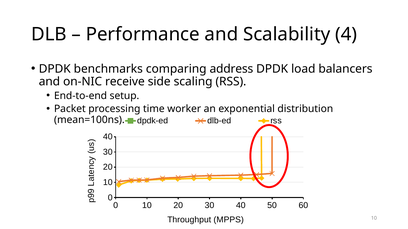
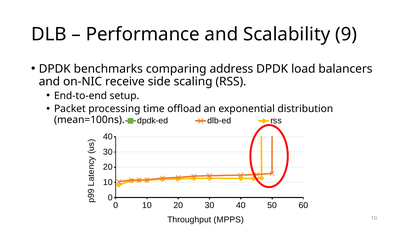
Scalability 4: 4 -> 9 (346, 34)
worker: worker -> offload (184, 109)
